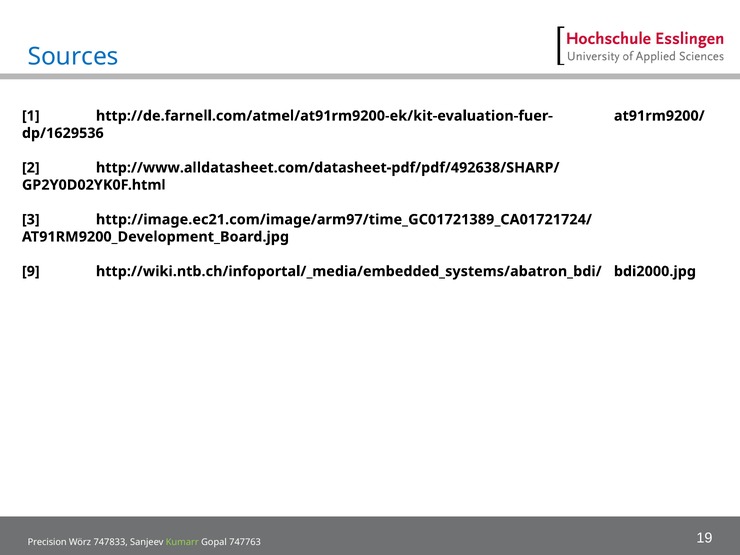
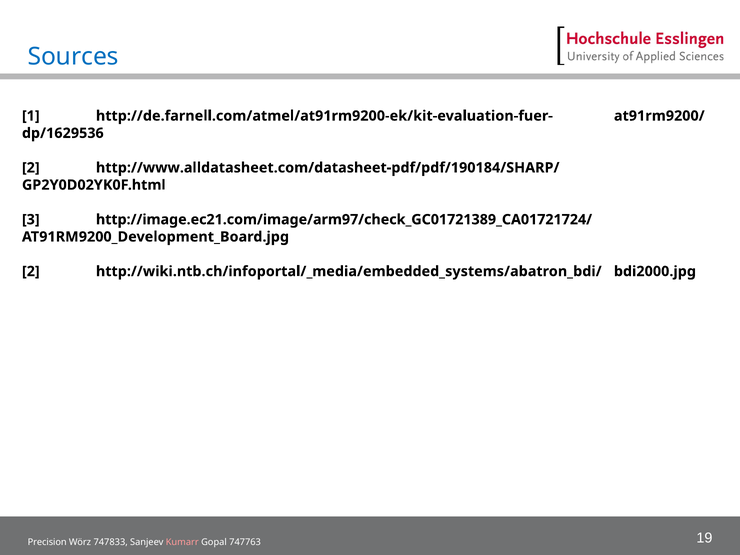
http://www.alldatasheet.com/datasheet-pdf/pdf/492638/SHARP/: http://www.alldatasheet.com/datasheet-pdf/pdf/492638/SHARP/ -> http://www.alldatasheet.com/datasheet-pdf/pdf/190184/SHARP/ (328, 168)
http://image.ec21.com/image/arm97/time_GC01721389_CA01721724/: http://image.ec21.com/image/arm97/time_GC01721389_CA01721724/ -> http://image.ec21.com/image/arm97/check_GC01721389_CA01721724/ (344, 220)
9: 9 -> 2 (31, 271)
Kumarr colour: light green -> pink (182, 542)
